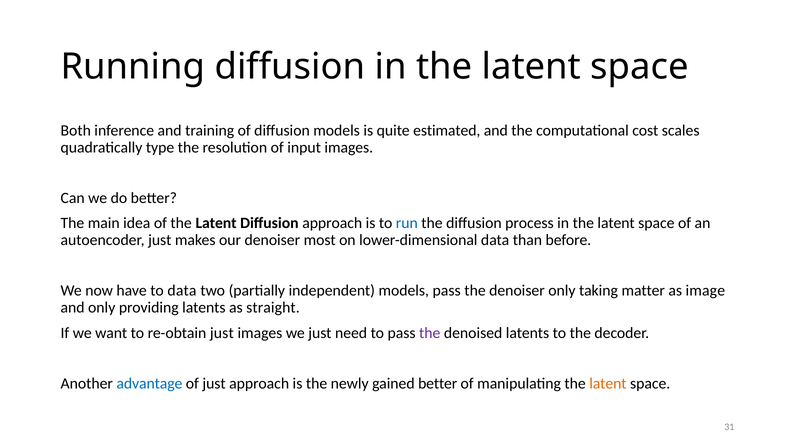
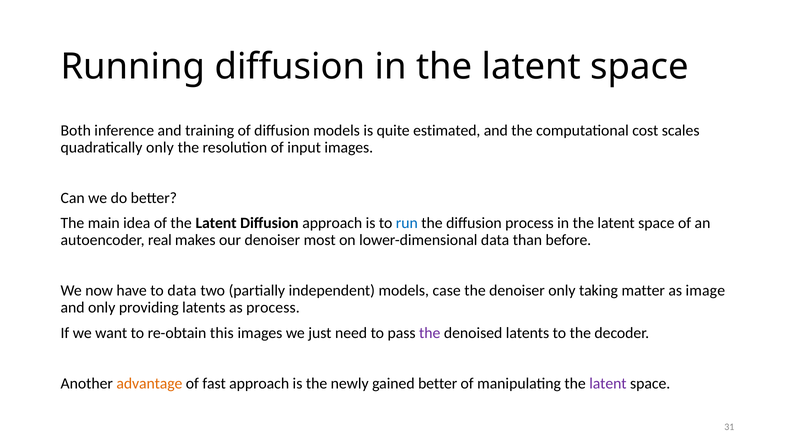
quadratically type: type -> only (160, 147)
autoencoder just: just -> real (160, 240)
models pass: pass -> case (447, 291)
as straight: straight -> process (273, 308)
re-obtain just: just -> this (222, 333)
advantage colour: blue -> orange (149, 384)
of just: just -> fast (214, 384)
latent colour: orange -> purple (608, 384)
